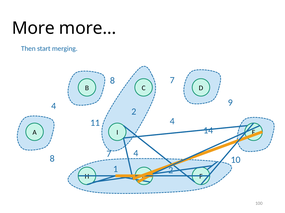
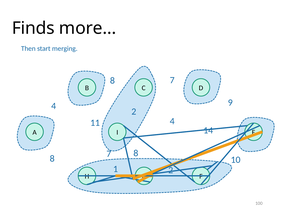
More: More -> Finds (33, 28)
7 4: 4 -> 8 (136, 154)
